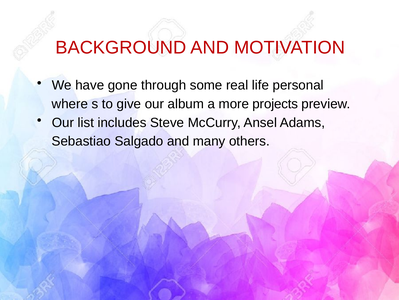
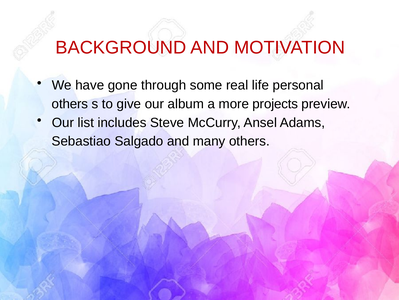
where: where -> others (70, 104)
